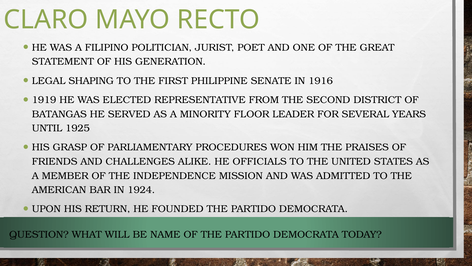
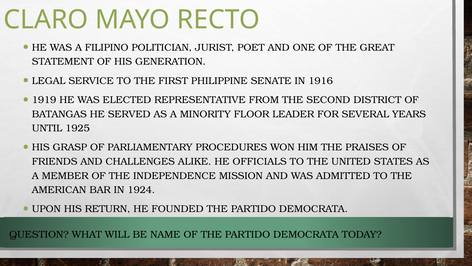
SHAPING: SHAPING -> SERVICE (91, 81)
